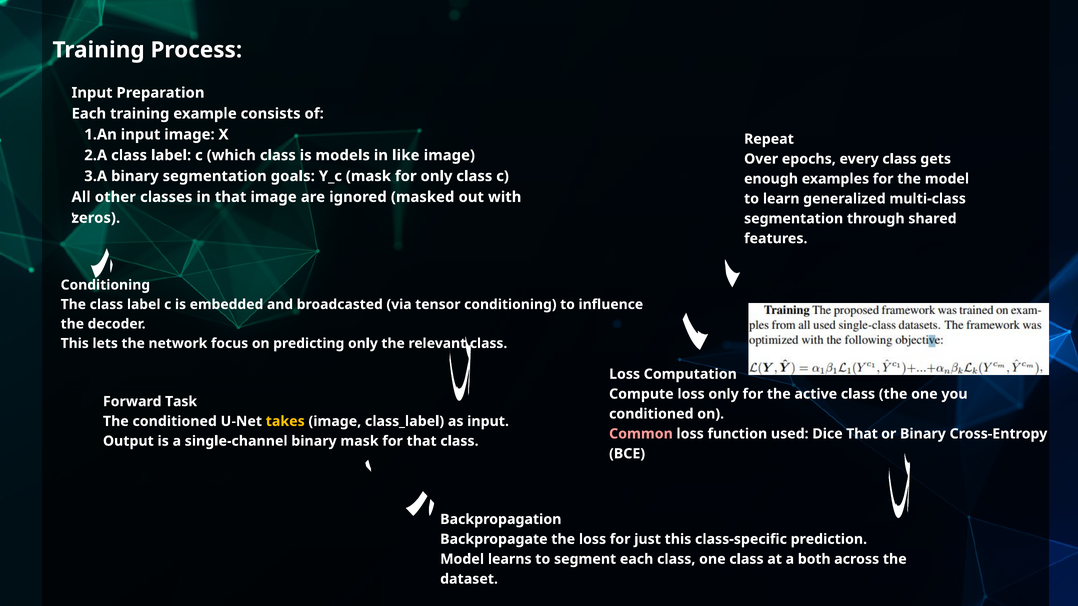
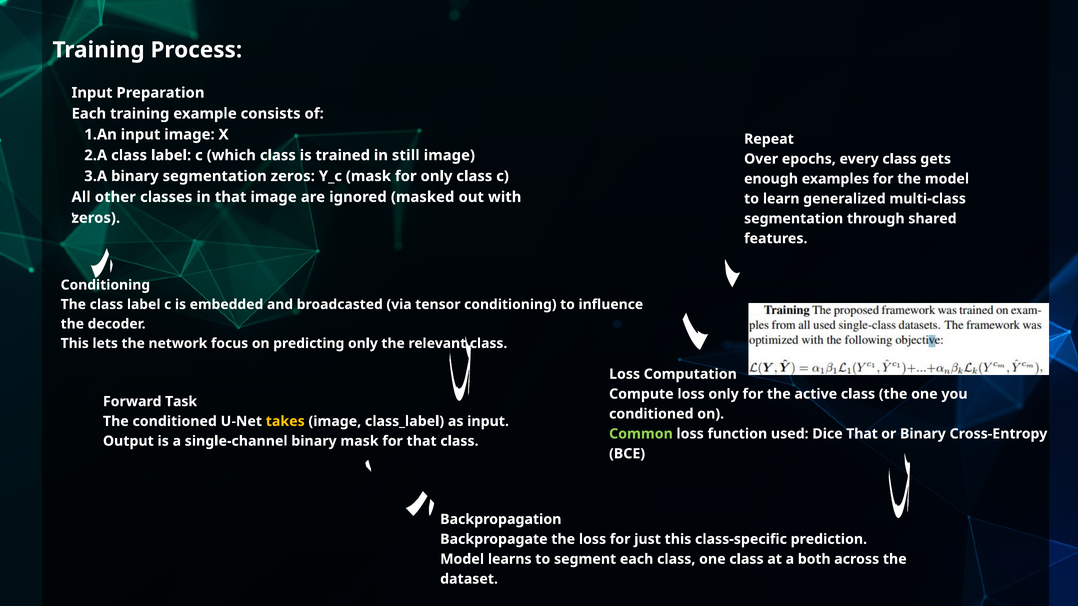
models: models -> trained (343, 155)
like: like -> still (406, 155)
segmentation goals: goals -> zeros (293, 176)
Common colour: pink -> light green (641, 434)
